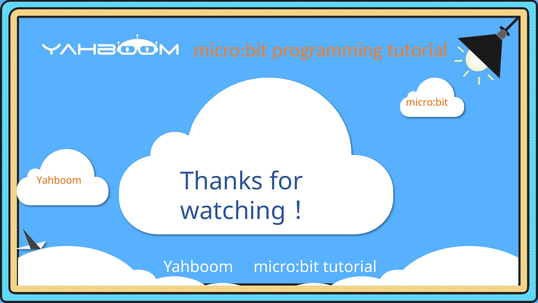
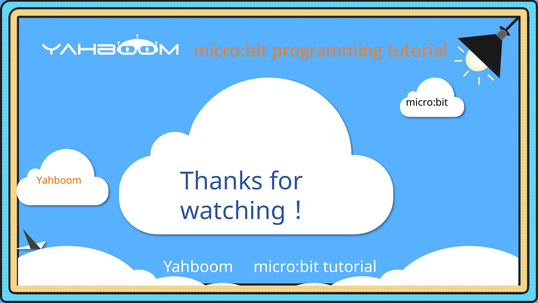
micro:bit colour: orange -> black (427, 102)
